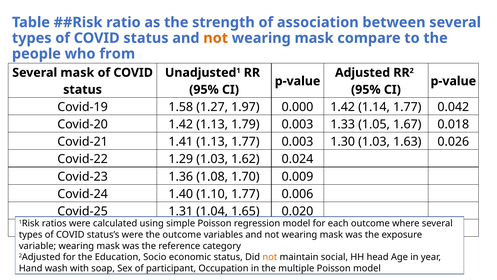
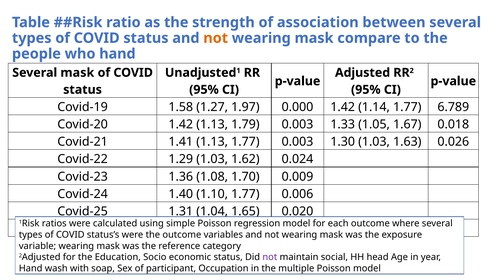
who from: from -> hand (117, 54)
0.042: 0.042 -> 6.789 (453, 107)
not colour: orange -> purple (270, 257)
